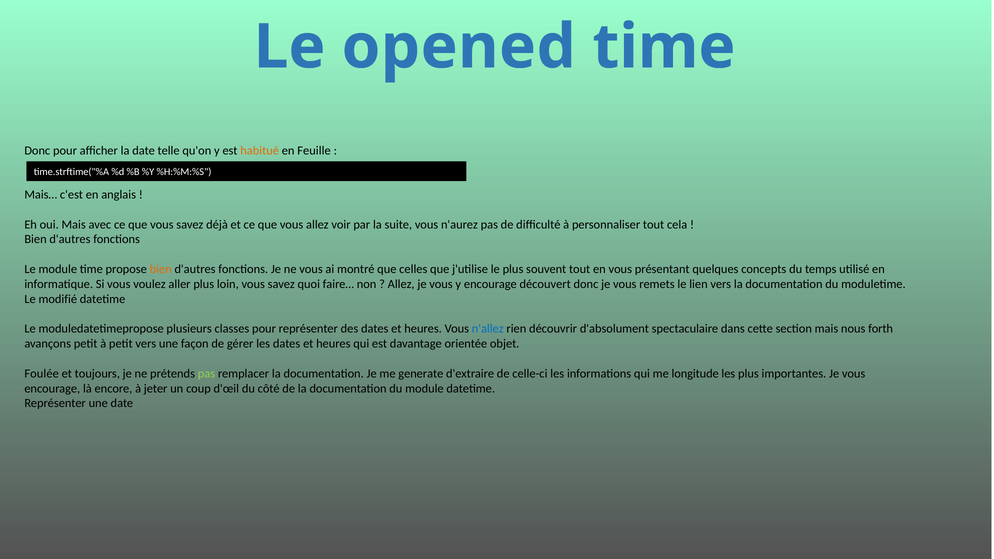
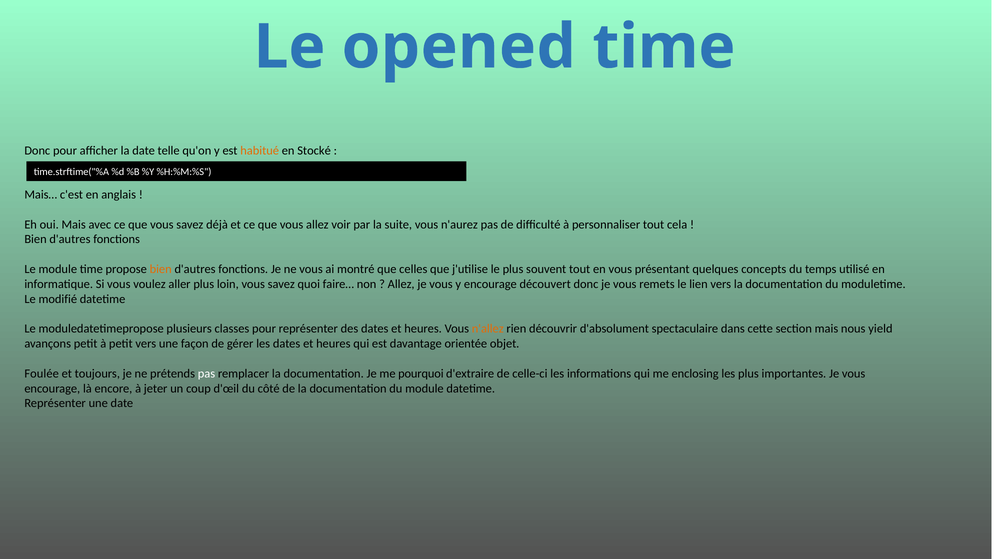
Feuille: Feuille -> Stocké (314, 151)
n'allez colour: blue -> orange (488, 329)
forth: forth -> yield (880, 329)
pas colour: light green -> white (206, 374)
generate: generate -> pourquoi (421, 374)
longitude: longitude -> enclosing (695, 374)
